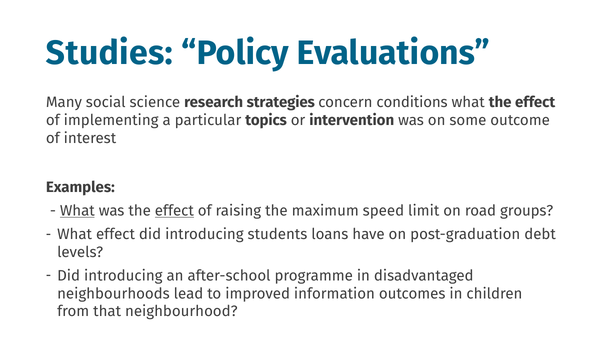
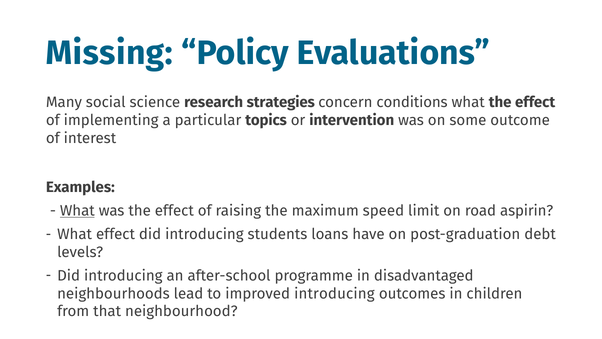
Studies: Studies -> Missing (110, 53)
effect underline: present -> none (174, 211)
groups: groups -> aspirin (527, 211)
improved information: information -> introducing (334, 293)
